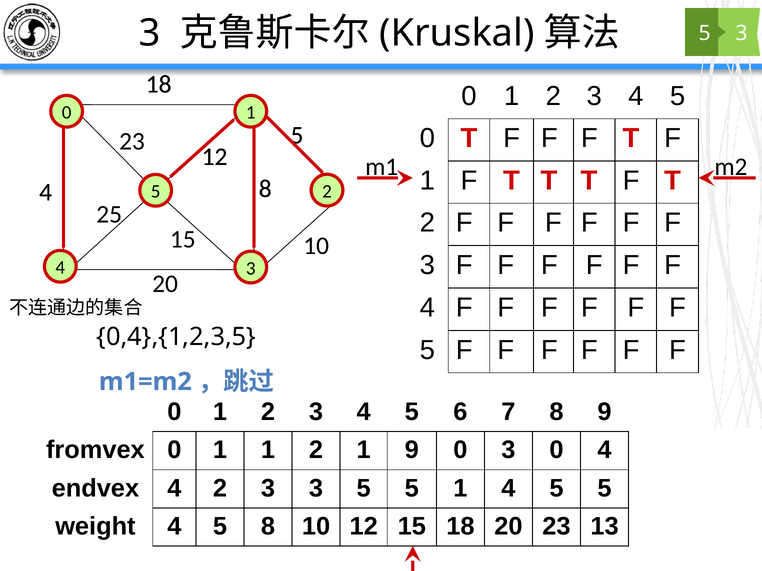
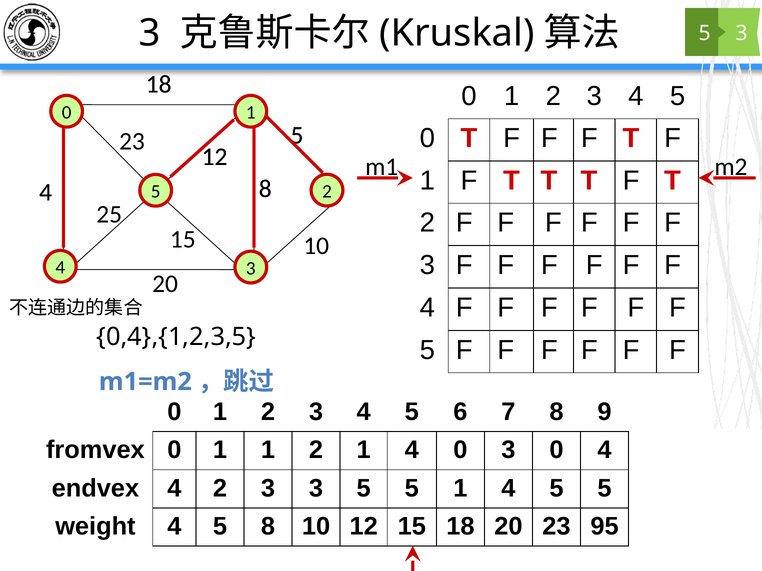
2 1 9: 9 -> 4 (412, 450)
13: 13 -> 95 (605, 527)
